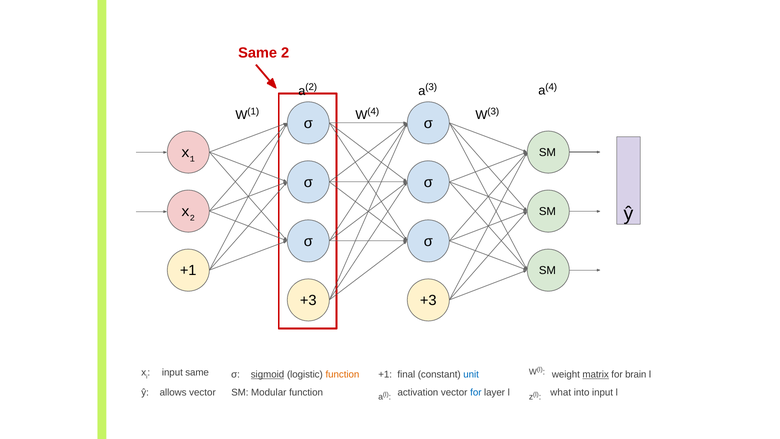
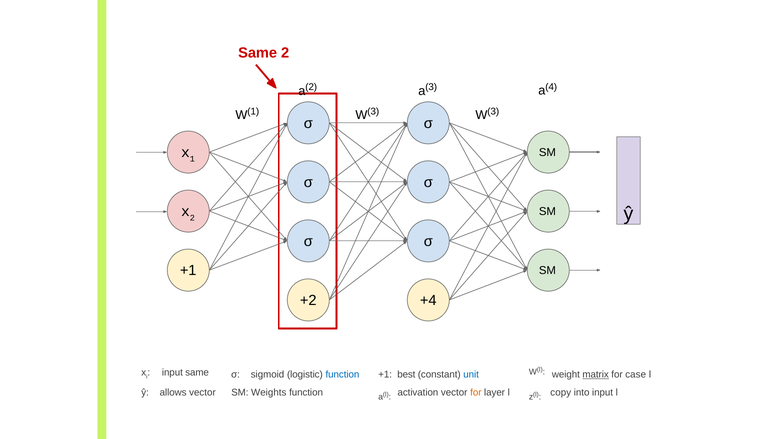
4: 4 -> 3 (373, 111)
+3: +3 -> +2 (308, 300)
+3: +3 -> +4 (428, 300)
sigmoid underline: present -> none (267, 375)
function colour: orange -> blue (342, 375)
final: final -> best (406, 375)
brain: brain -> case (636, 375)
Modular: Modular -> Weights (269, 392)
for colour: blue -> orange (476, 392)
what: what -> copy (561, 392)
